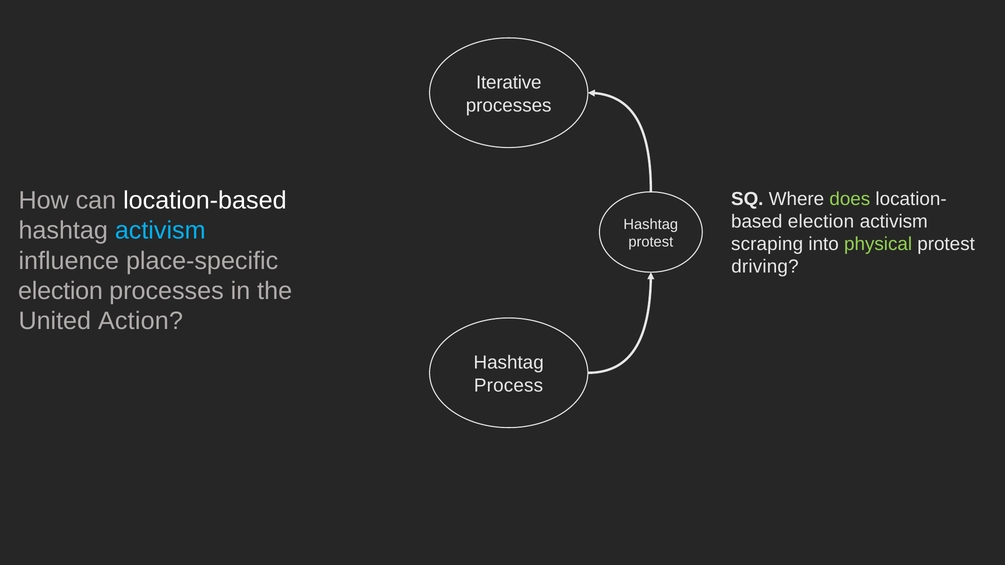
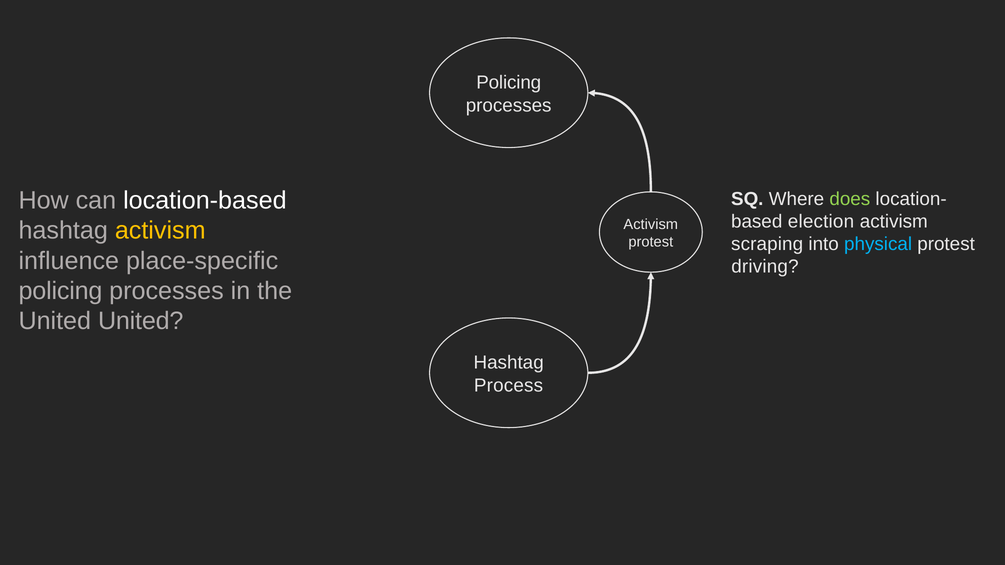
Iterative: Iterative -> Policing (509, 83)
Hashtag: Hashtag -> Activism (651, 224)
activism colour: light blue -> yellow (160, 231)
physical colour: light green -> light blue (878, 244)
election: election -> policing (61, 291)
United Action: Action -> United (141, 321)
